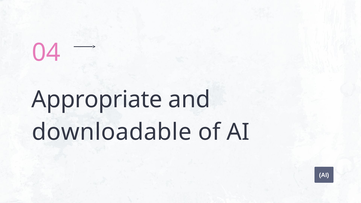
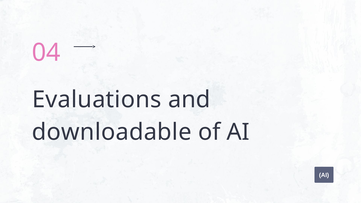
Appropriate: Appropriate -> Evaluations (97, 100)
